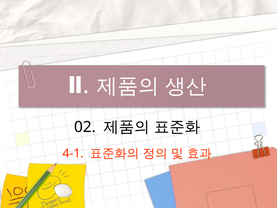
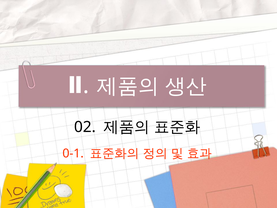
4-1: 4-1 -> 0-1 (73, 153)
